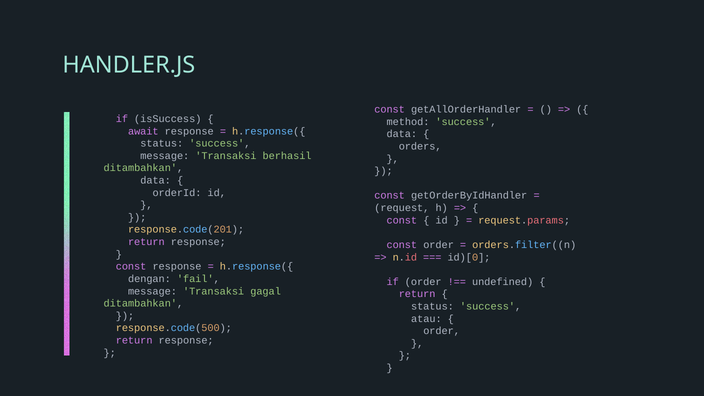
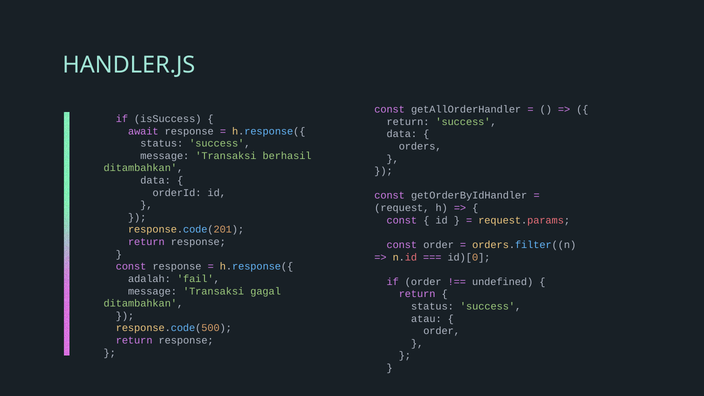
method: method -> return (408, 122)
dengan: dengan -> adalah (149, 279)
